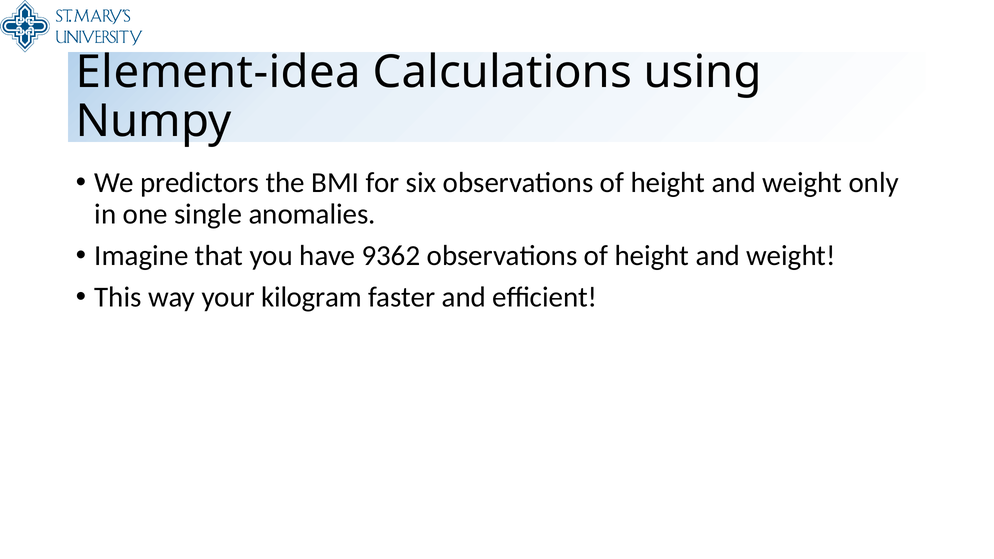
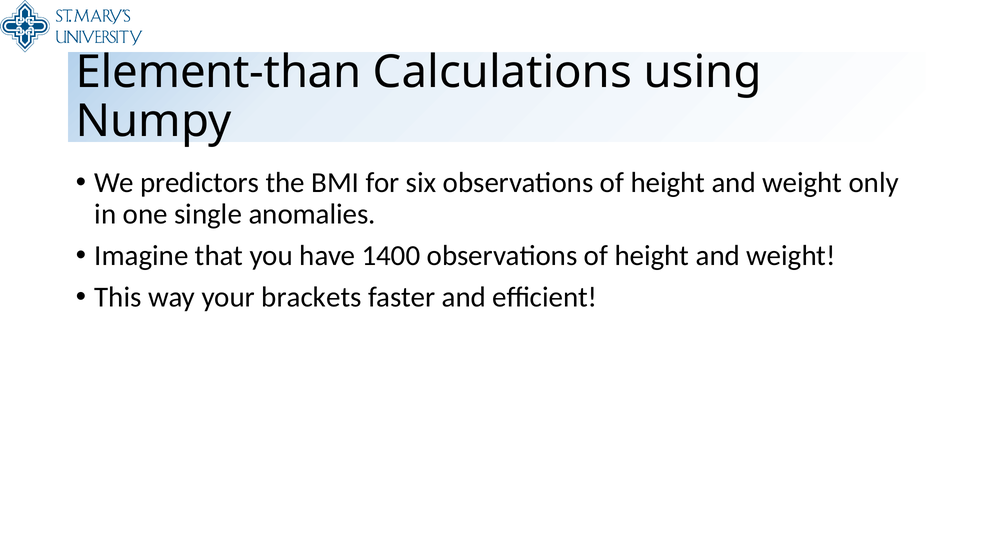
Element-idea: Element-idea -> Element-than (219, 72)
9362: 9362 -> 1400 (391, 256)
kilogram: kilogram -> brackets (311, 297)
